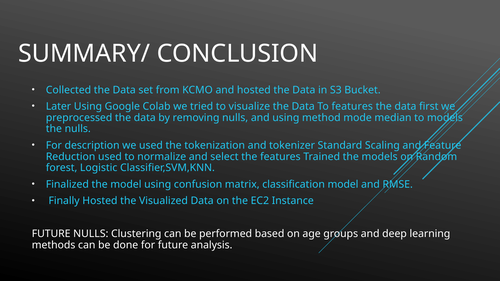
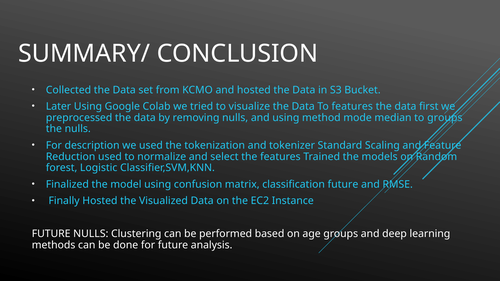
to models: models -> groups (445, 118)
classification model: model -> future (343, 184)
